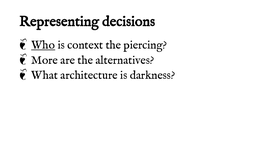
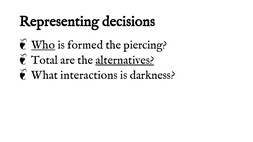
context: context -> formed (85, 45)
More: More -> Total (45, 60)
alternatives underline: none -> present (125, 60)
architecture: architecture -> interactions (89, 75)
